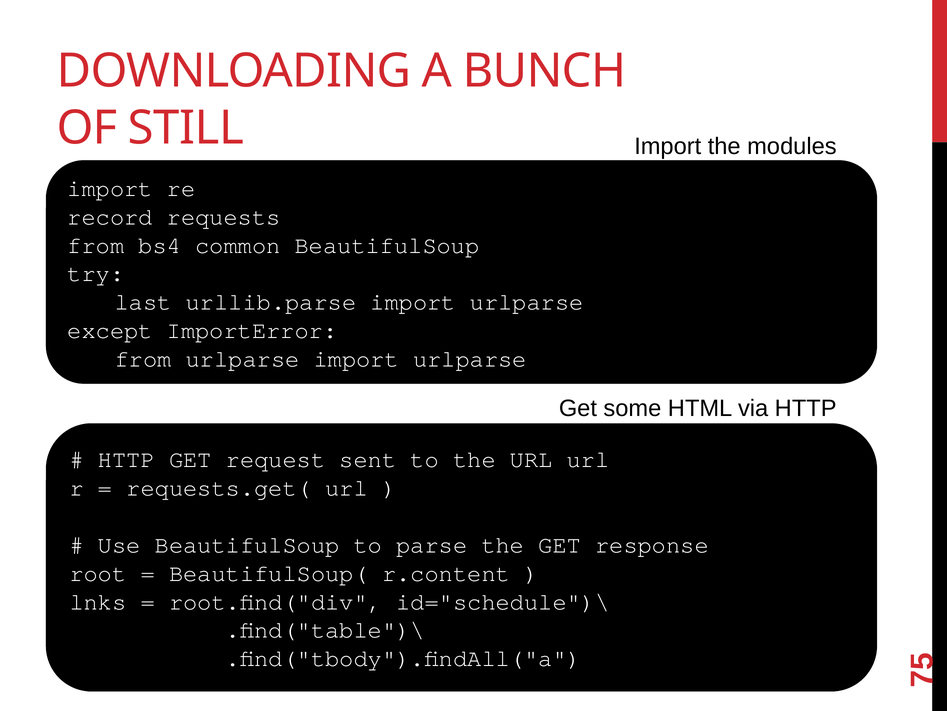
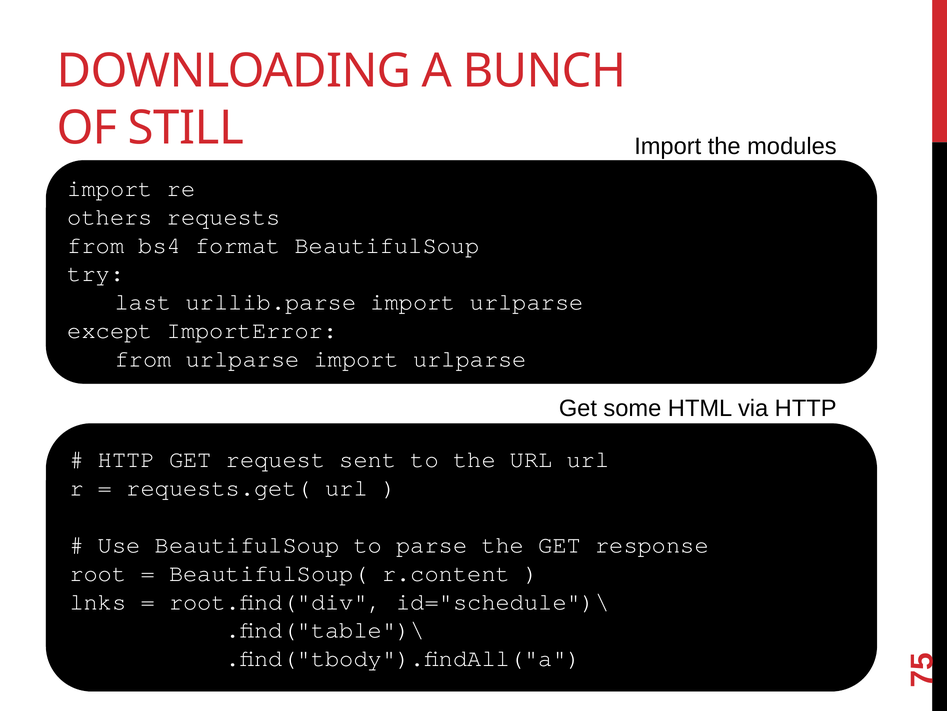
record: record -> others (110, 217)
common: common -> format (238, 245)
